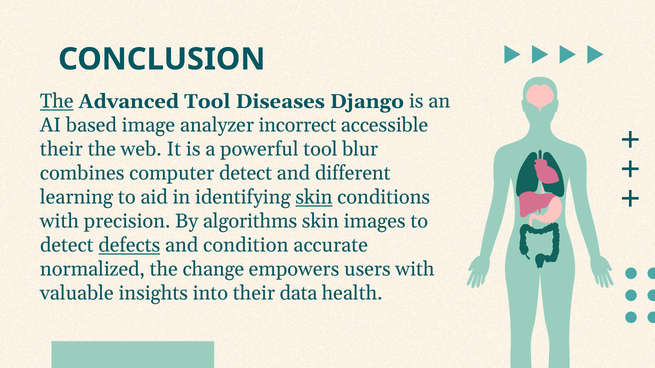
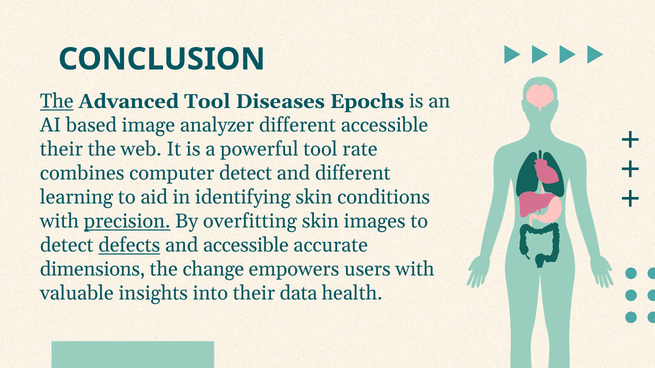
Django: Django -> Epochs (367, 102)
analyzer incorrect: incorrect -> different (297, 126)
blur: blur -> rate (360, 150)
skin underline: present -> none (314, 198)
precision underline: none -> present (127, 222)
algorithms: algorithms -> overfitting (250, 222)
and condition: condition -> accessible (246, 246)
normalized: normalized -> dimensions (93, 270)
